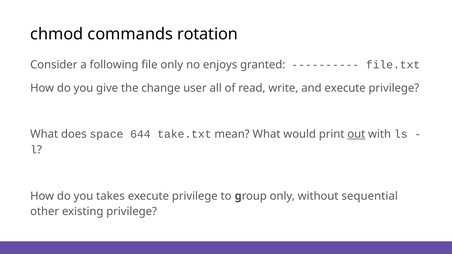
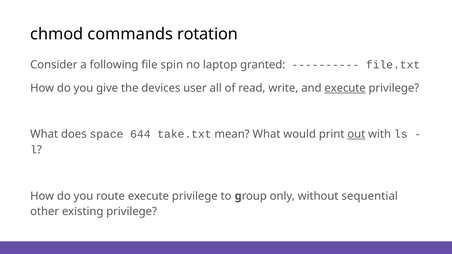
file only: only -> spin (172, 65)
enjoys: enjoys -> laptop (220, 65)
change: change -> devices (161, 88)
execute underline: none -> present (345, 88)
takes: takes -> route (111, 196)
